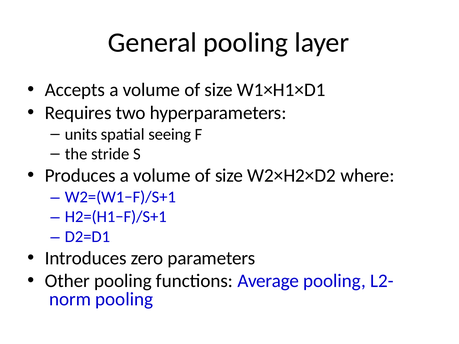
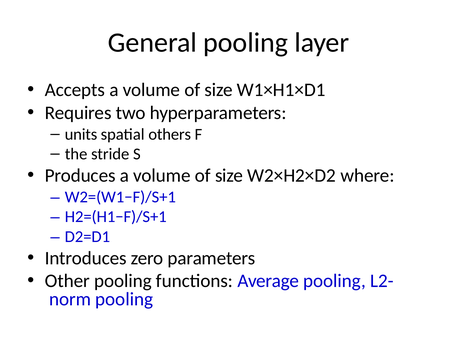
seeing: seeing -> others (170, 134)
